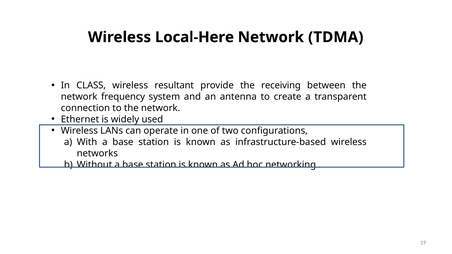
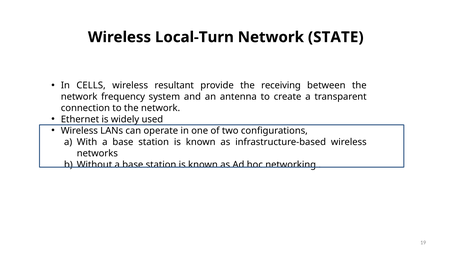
Local-Here: Local-Here -> Local-Turn (194, 37)
TDMA: TDMA -> STATE (336, 37)
CLASS: CLASS -> CELLS (91, 86)
